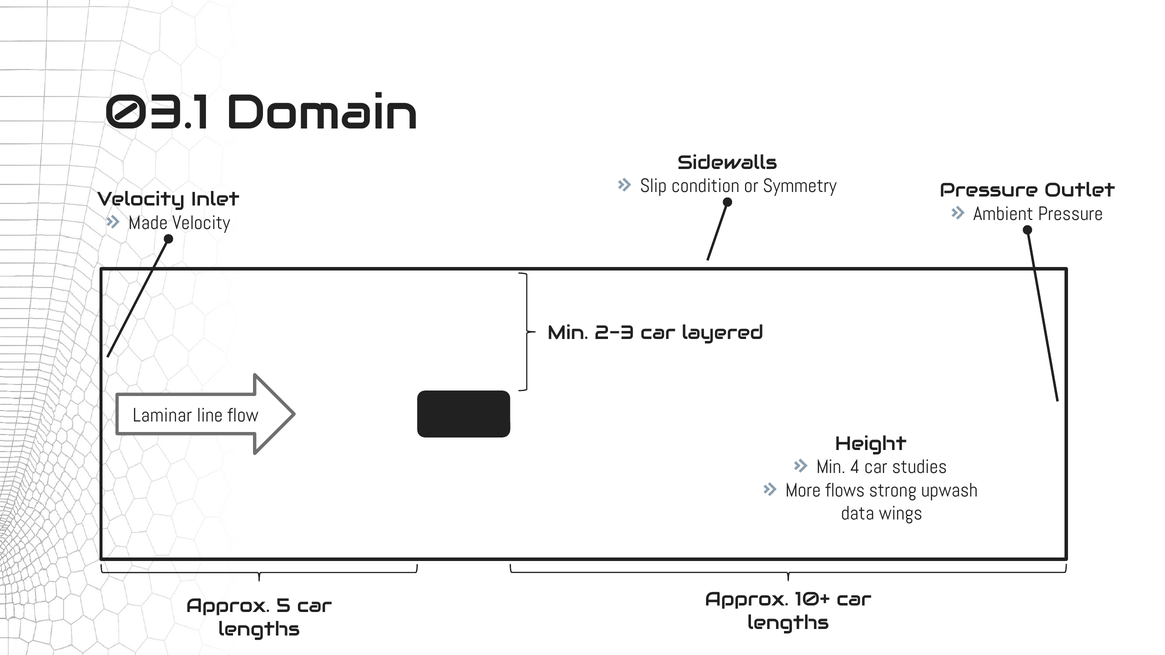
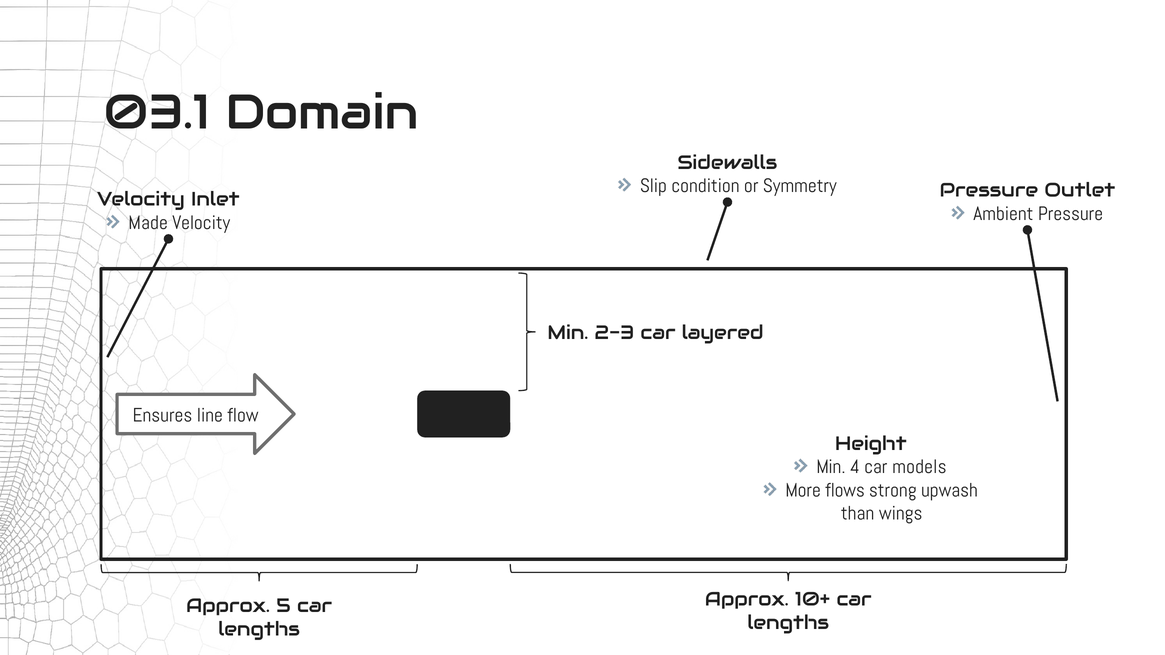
Laminar: Laminar -> Ensures (162, 416)
studies: studies -> models (919, 467)
data: data -> than (858, 514)
